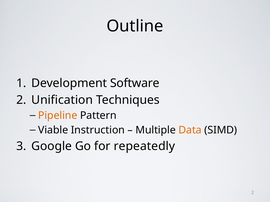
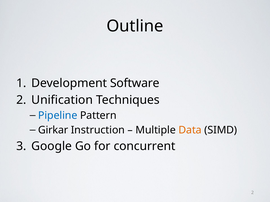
Pipeline colour: orange -> blue (58, 116)
Viable: Viable -> Girkar (53, 130)
repeatedly: repeatedly -> concurrent (144, 146)
